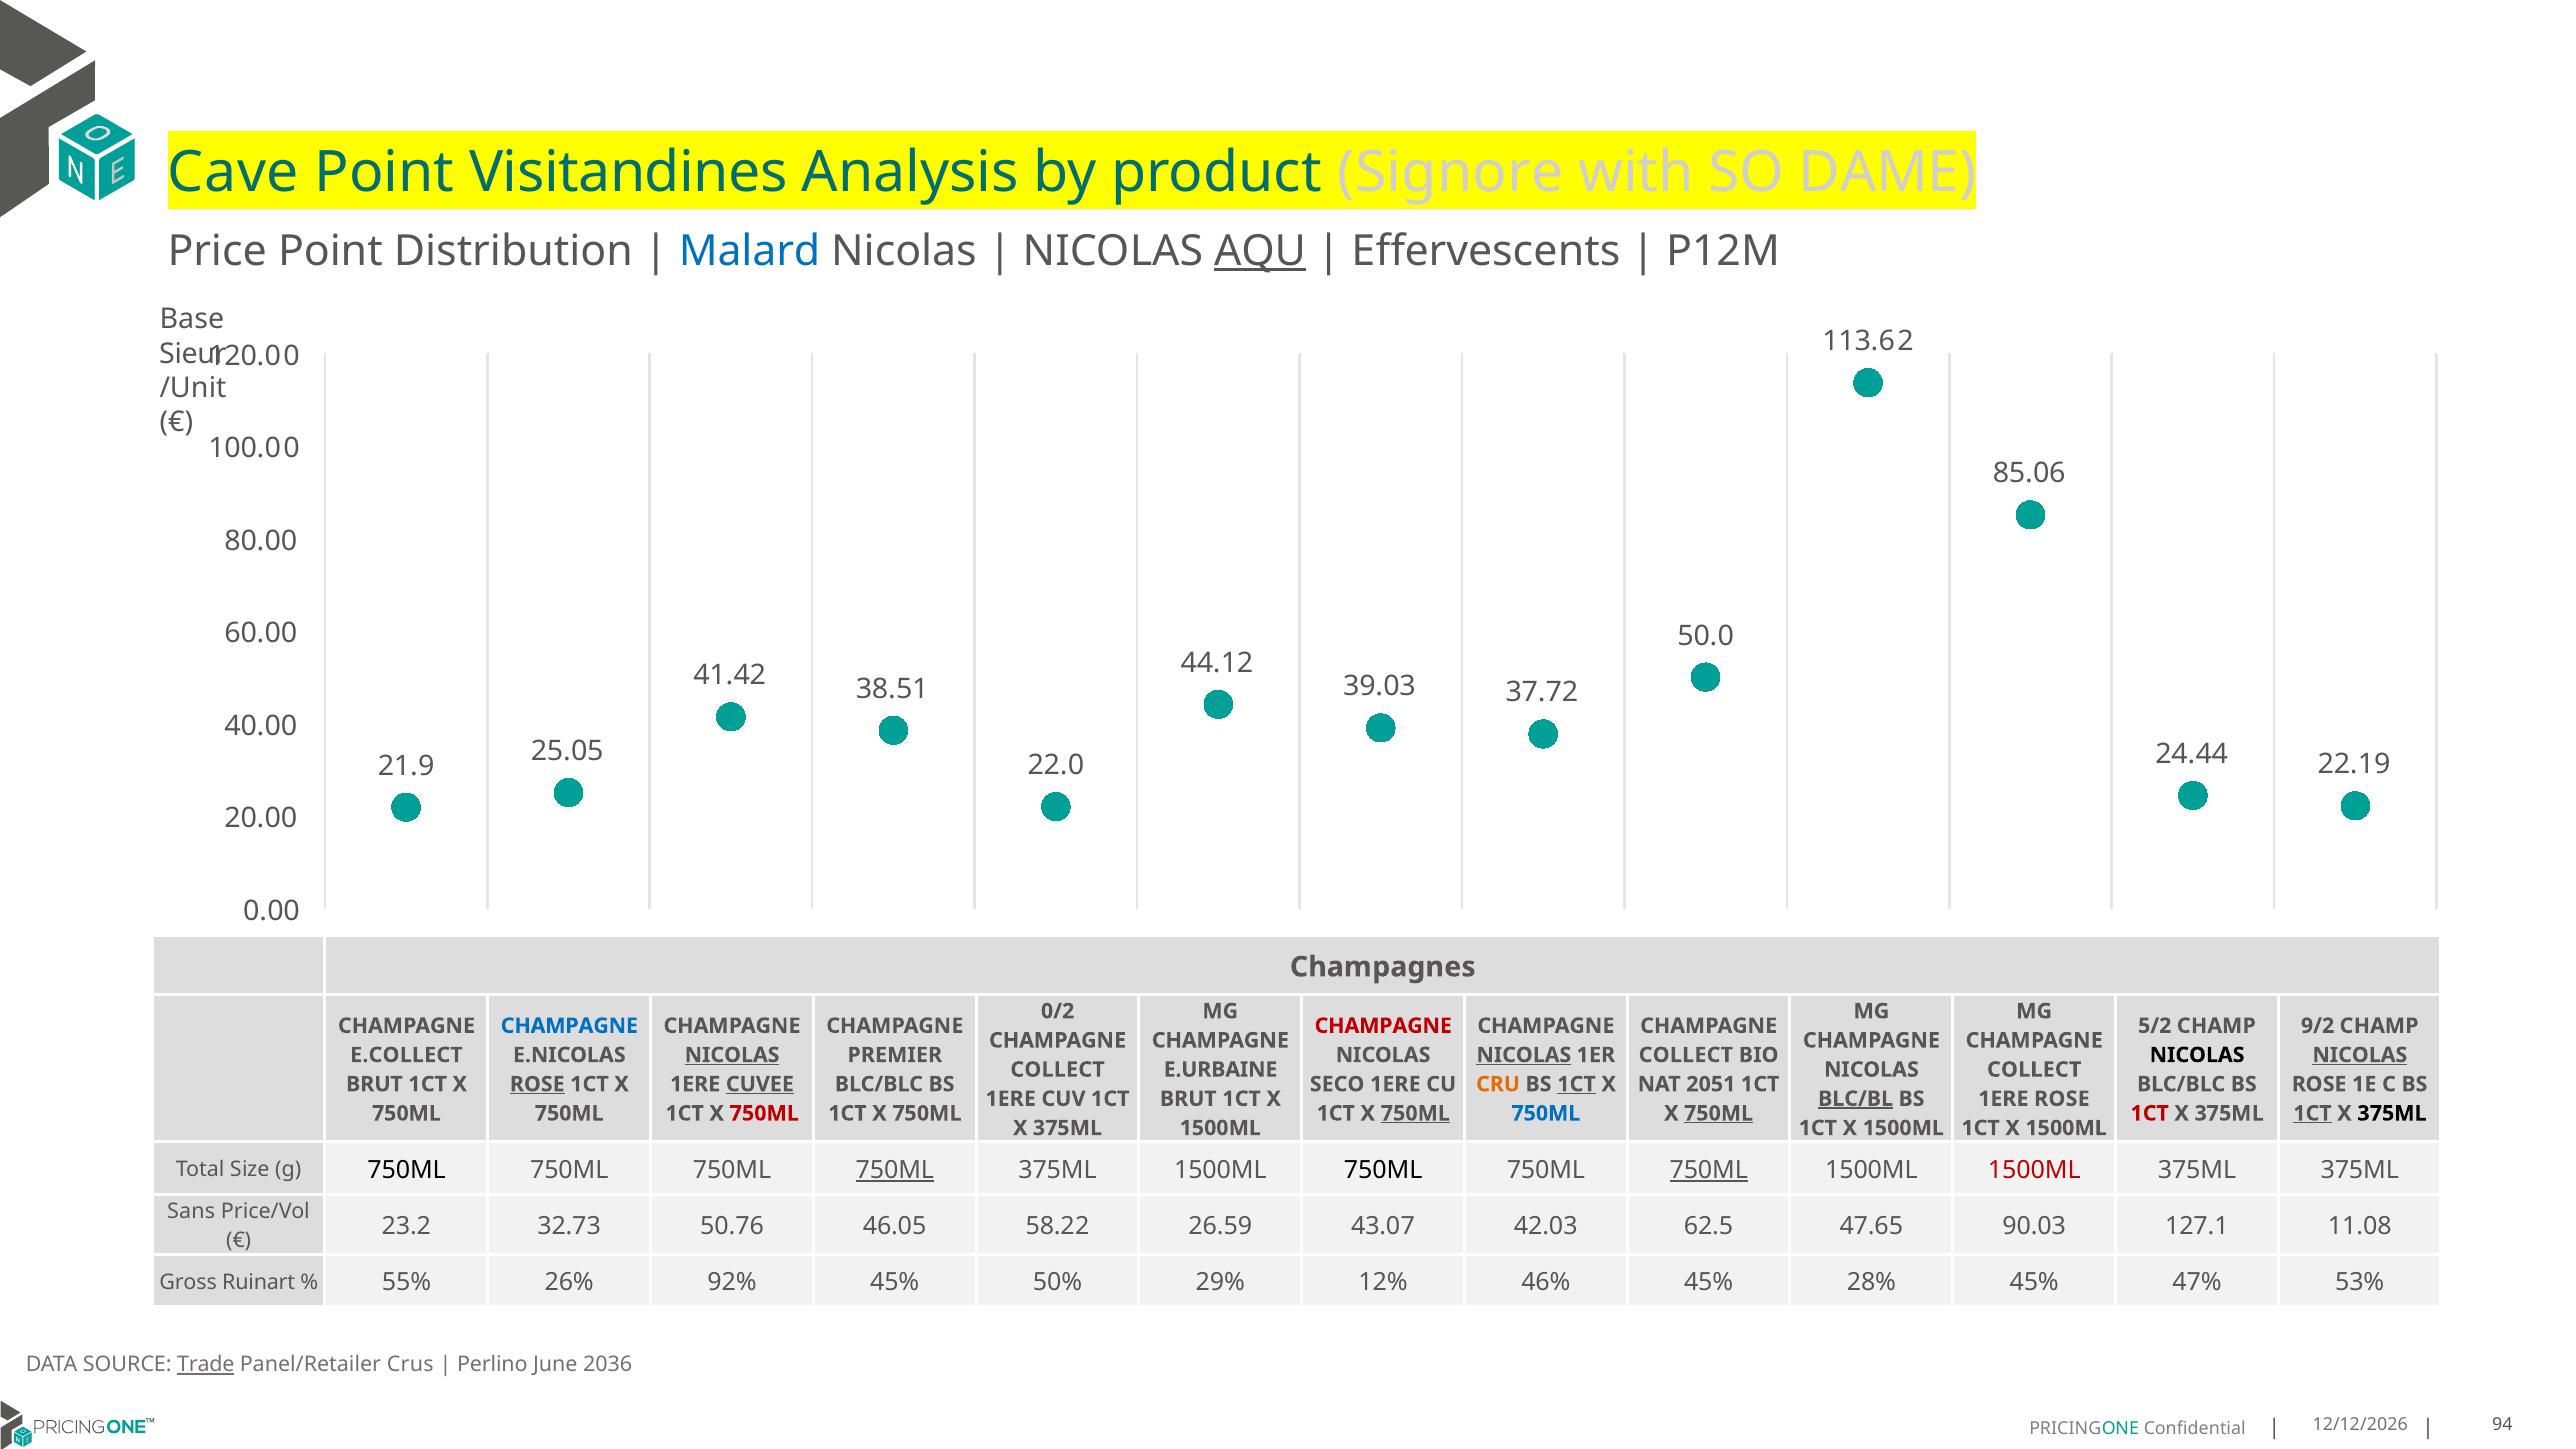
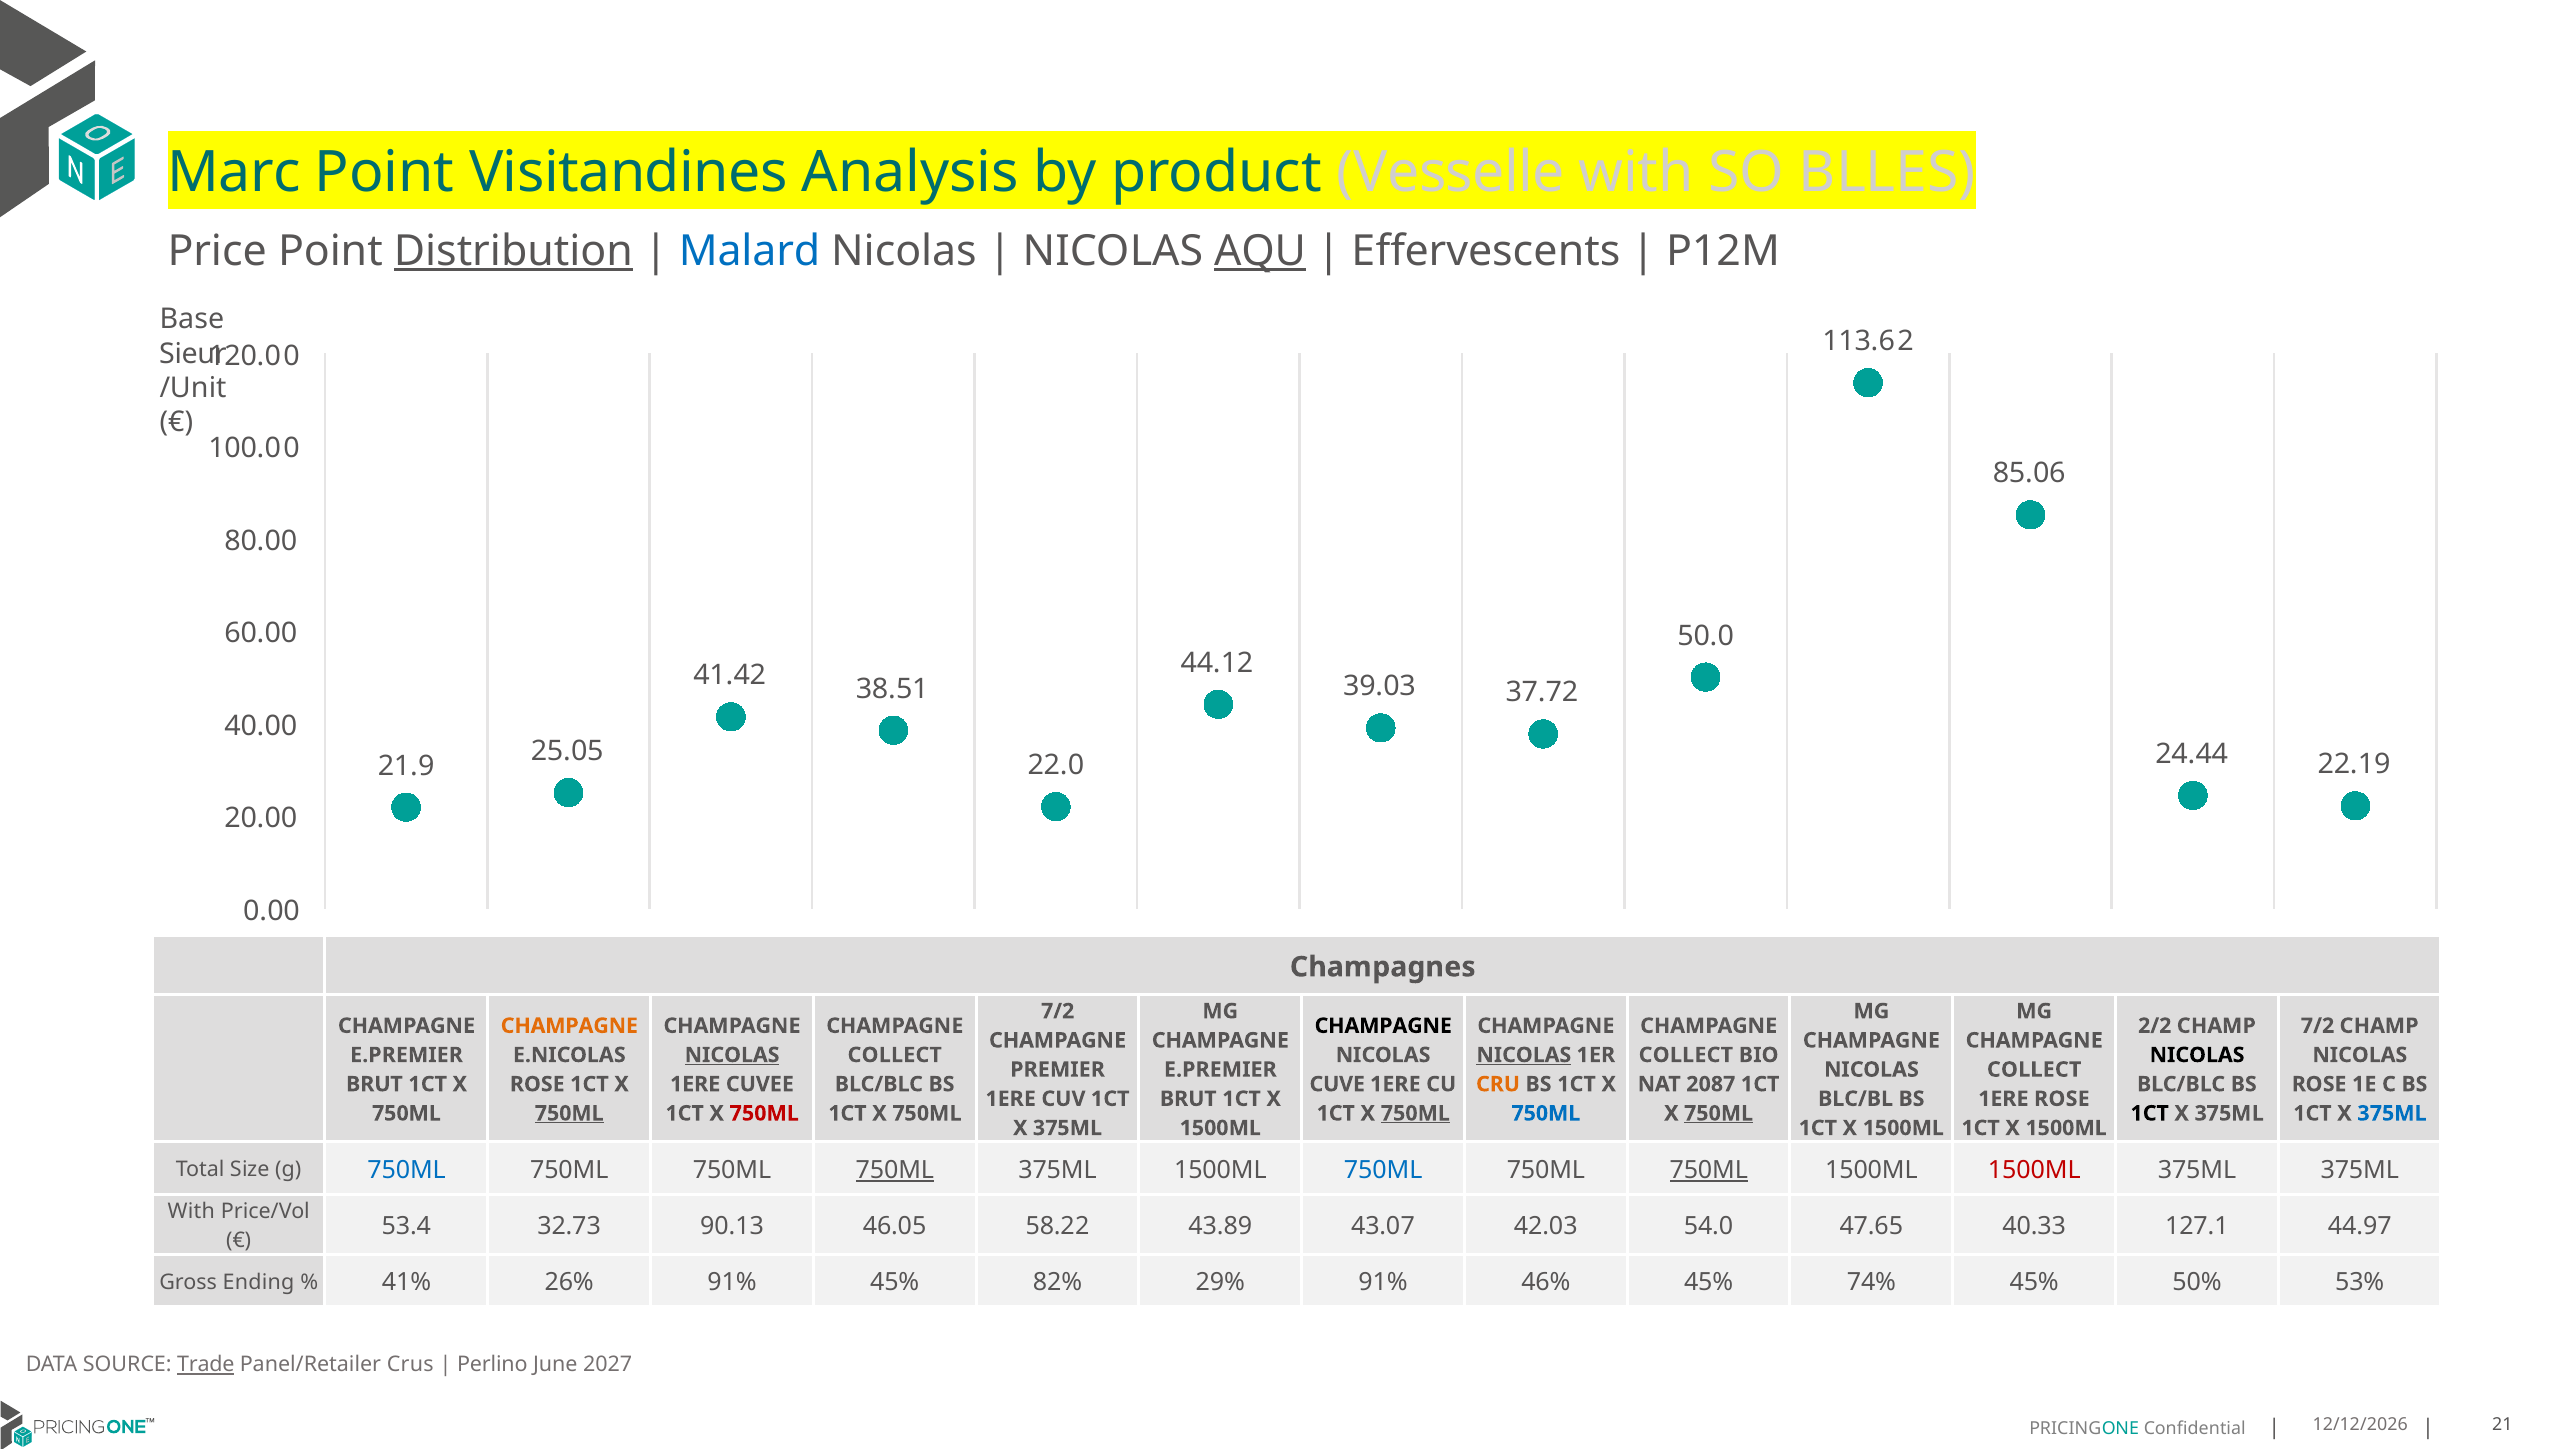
Cave: Cave -> Marc (234, 173)
Signore: Signore -> Vesselle (1451, 173)
DAME: DAME -> BLLES (1887, 173)
Distribution underline: none -> present (513, 251)
0/2: 0/2 -> 7/2 (1058, 1011)
CHAMPAGNE colour: blue -> orange (569, 1026)
CHAMPAGNE colour: red -> black (1383, 1026)
5/2: 5/2 -> 2/2 (2155, 1026)
9/2: 9/2 -> 7/2 (2318, 1026)
E.COLLECT: E.COLLECT -> E.PREMIER (406, 1055)
PREMIER: PREMIER -> COLLECT (895, 1055)
NICOLAS underline: present -> none (2360, 1055)
COLLECT: COLLECT -> PREMIER (1058, 1070)
E.URBAINE: E.URBAINE -> E.PREMIER (1220, 1070)
ROSE underline: present -> none (537, 1084)
CUVEE underline: present -> none (760, 1084)
SECO: SECO -> CUVE (1337, 1084)
1CT underline: present -> none (1577, 1084)
2051: 2051 -> 2087 (1711, 1084)
BLC/BL underline: present -> none (1856, 1099)
750ML underline: none -> present (569, 1113)
1CT colour: red -> black (2150, 1113)
1CT underline: present -> none (2313, 1113)
375ML colour: black -> blue (2392, 1113)
750ML colour: black -> blue (407, 1170)
750ML colour: black -> blue (1383, 1170)
Sans: Sans -> With (191, 1211)
23.2: 23.2 -> 53.4 (406, 1226)
50.76: 50.76 -> 90.13 (732, 1226)
26.59: 26.59 -> 43.89 (1220, 1226)
62.5: 62.5 -> 54.0 (1708, 1226)
90.03: 90.03 -> 40.33 (2034, 1226)
11.08: 11.08 -> 44.97 (2360, 1226)
Ruinart: Ruinart -> Ending (258, 1282)
55%: 55% -> 41% (406, 1283)
26% 92%: 92% -> 91% (732, 1283)
50%: 50% -> 82% (1058, 1283)
29% 12%: 12% -> 91% (1383, 1283)
28%: 28% -> 74% (1871, 1283)
47%: 47% -> 50% (2197, 1283)
2036: 2036 -> 2027 (608, 1365)
94: 94 -> 21 (2502, 1425)
